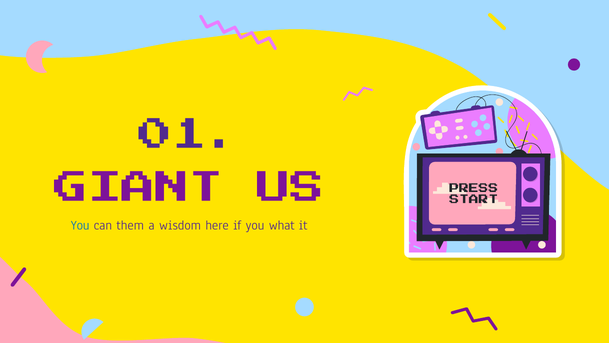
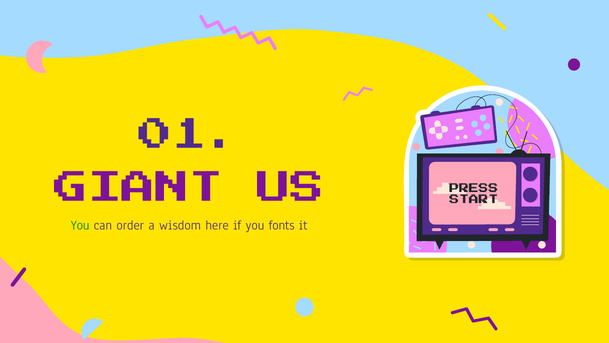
You colour: blue -> green (80, 225)
them: them -> order (130, 225)
what: what -> fonts (282, 225)
